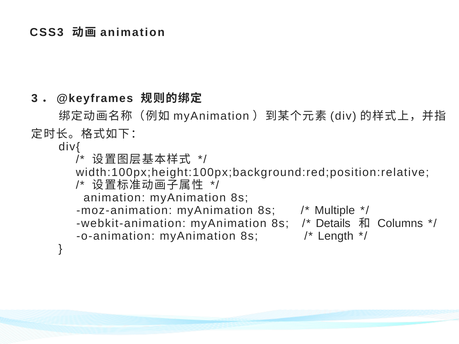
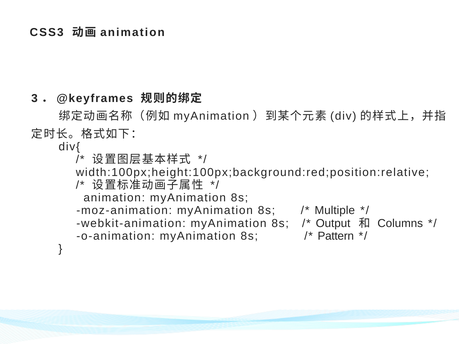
Details: Details -> Output (333, 223)
Length: Length -> Pattern (336, 236)
